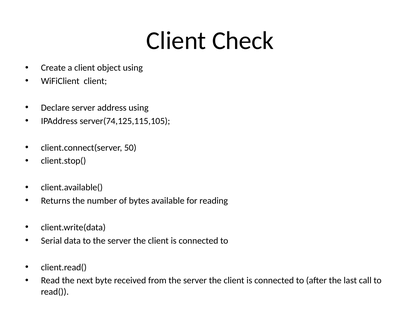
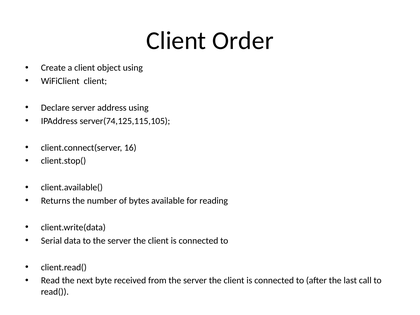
Check: Check -> Order (243, 41)
50: 50 -> 16 (130, 148)
